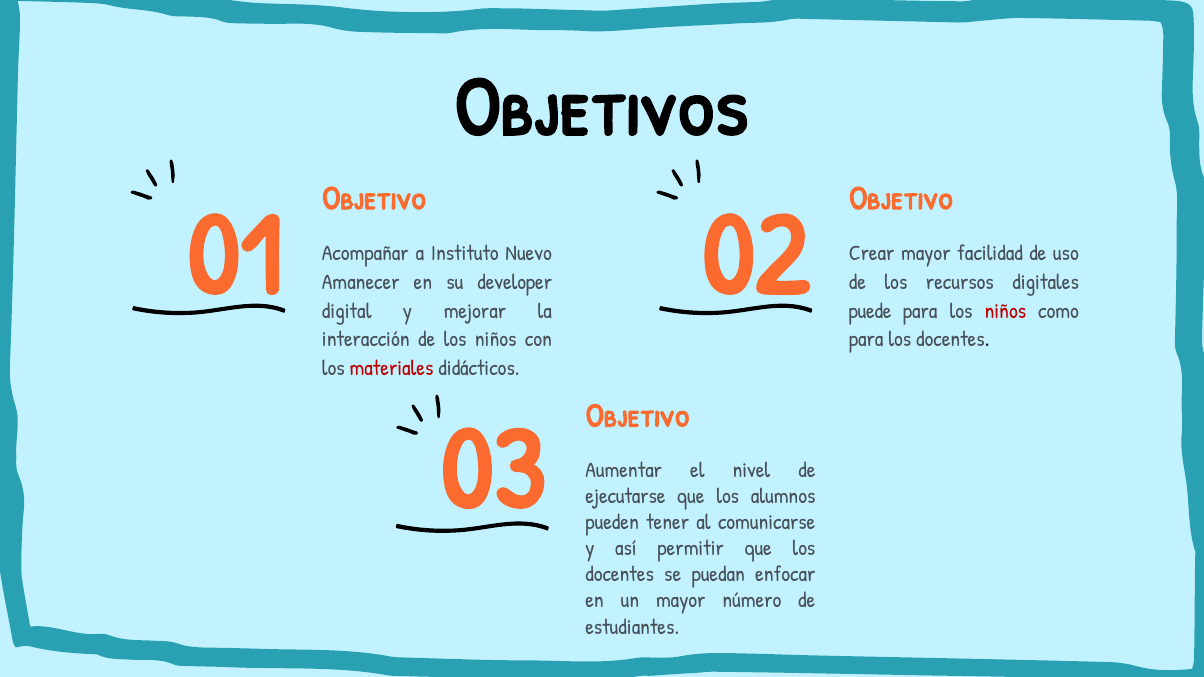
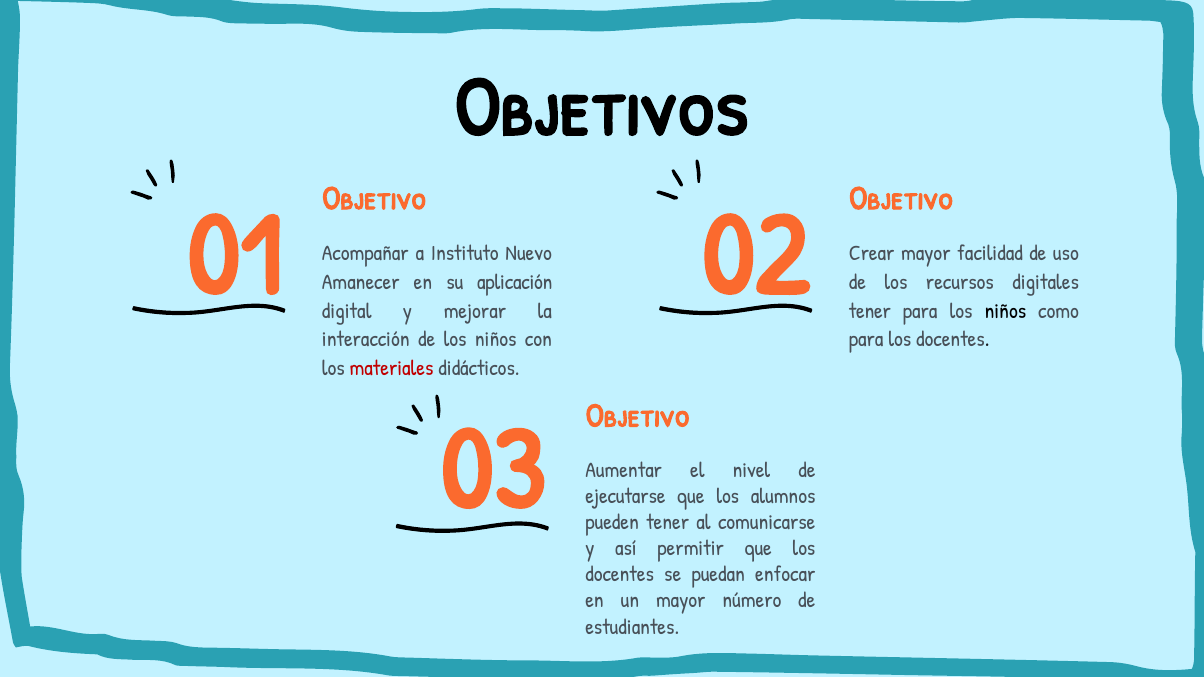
developer: developer -> aplicación (515, 282)
puede: puede -> tener (870, 311)
niños colour: red -> black (1005, 311)
